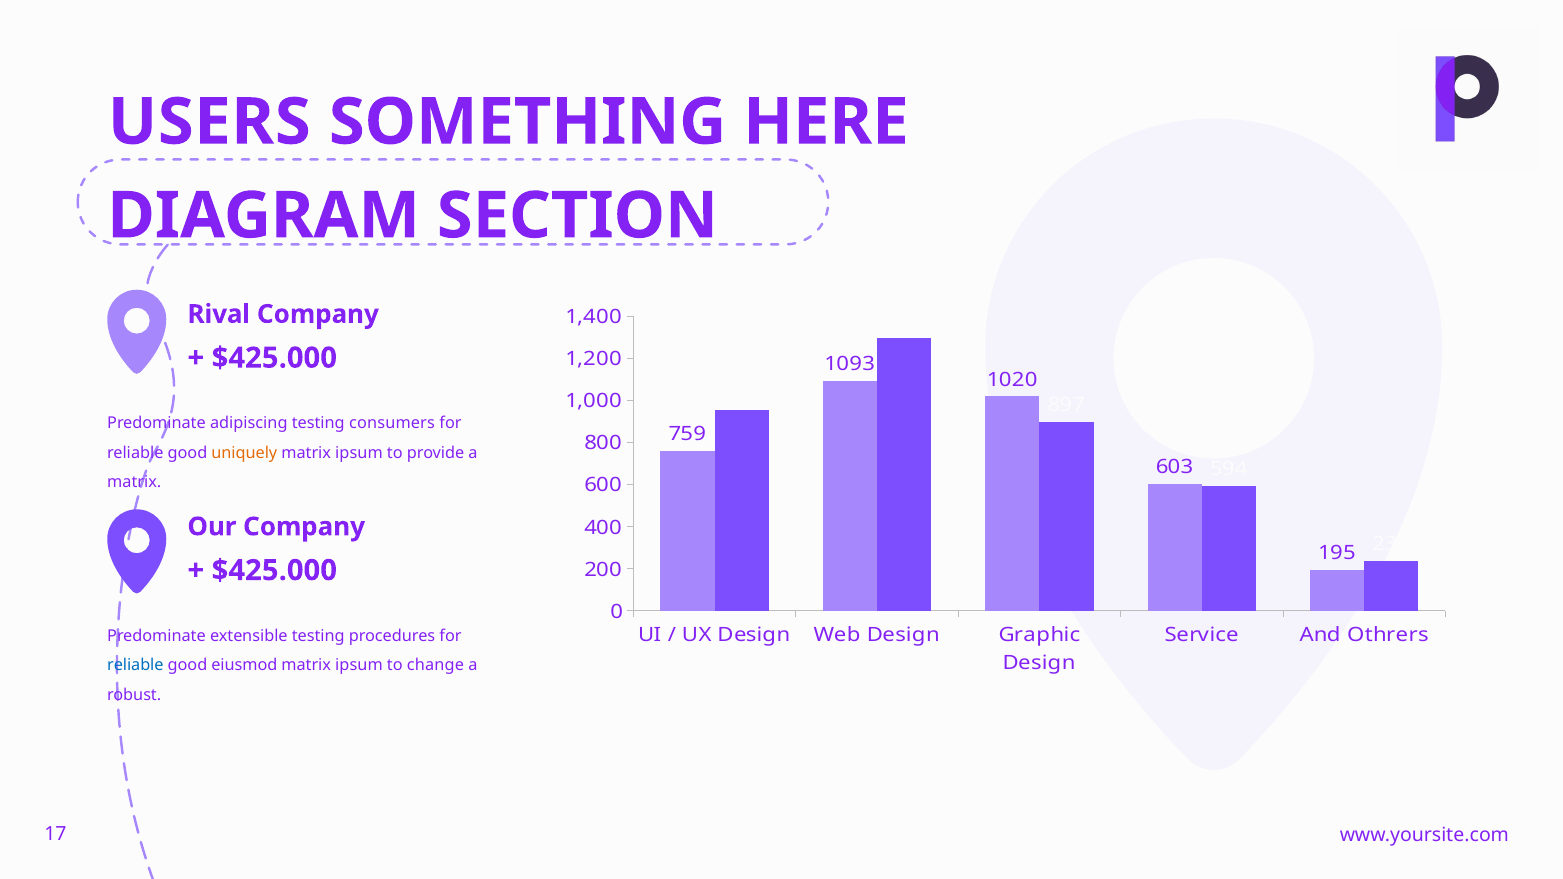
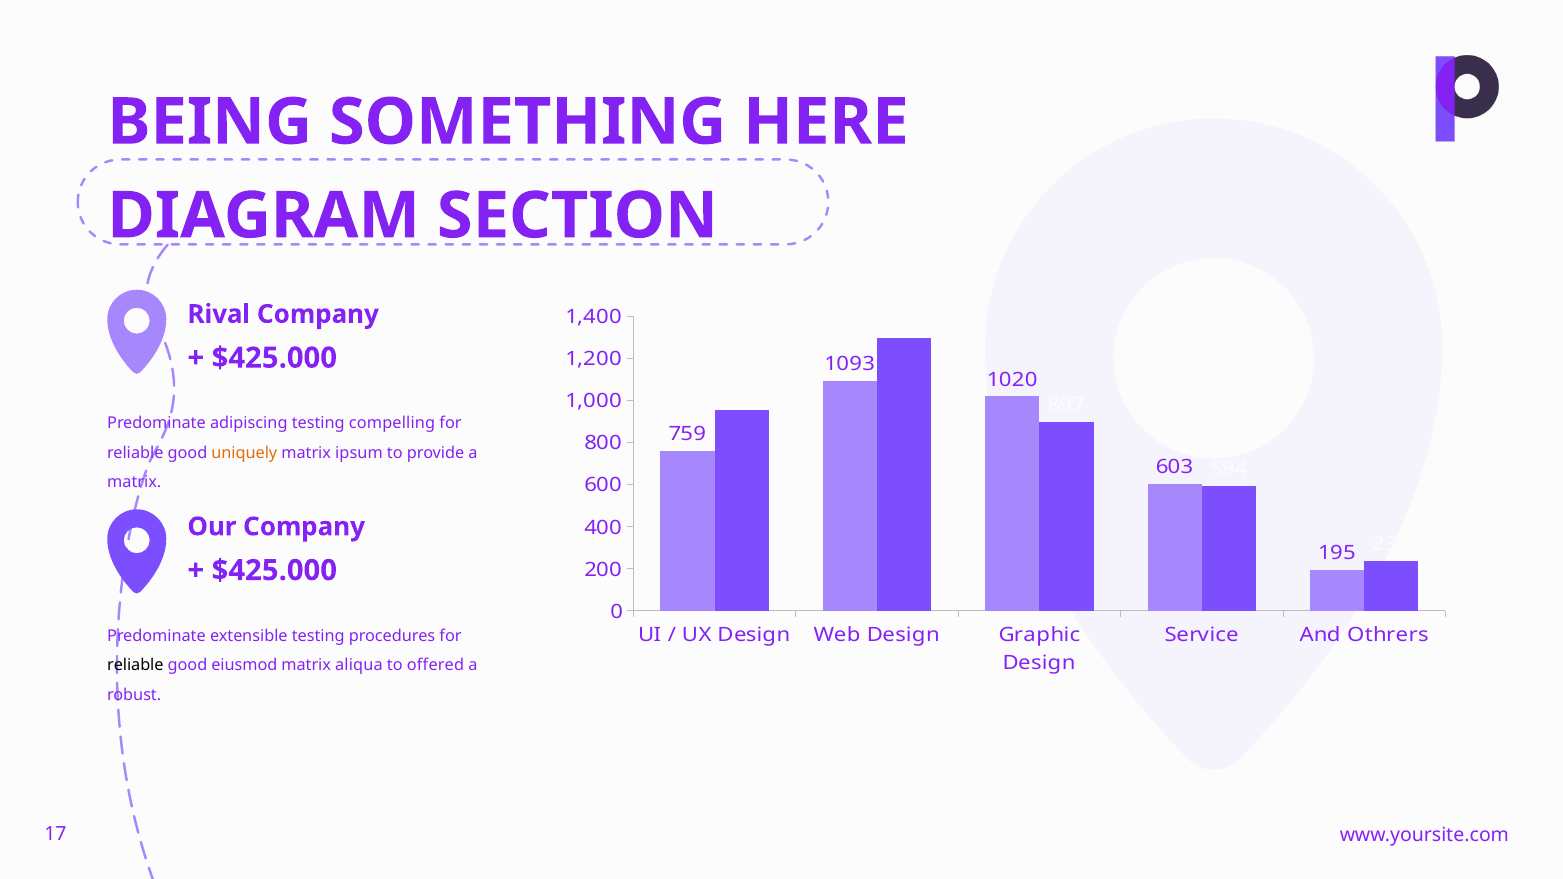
USERS: USERS -> BEING (210, 122)
consumers: consumers -> compelling (392, 424)
reliable colour: blue -> black (135, 666)
ipsum: ipsum -> aliqua (359, 666)
change: change -> offered (436, 666)
